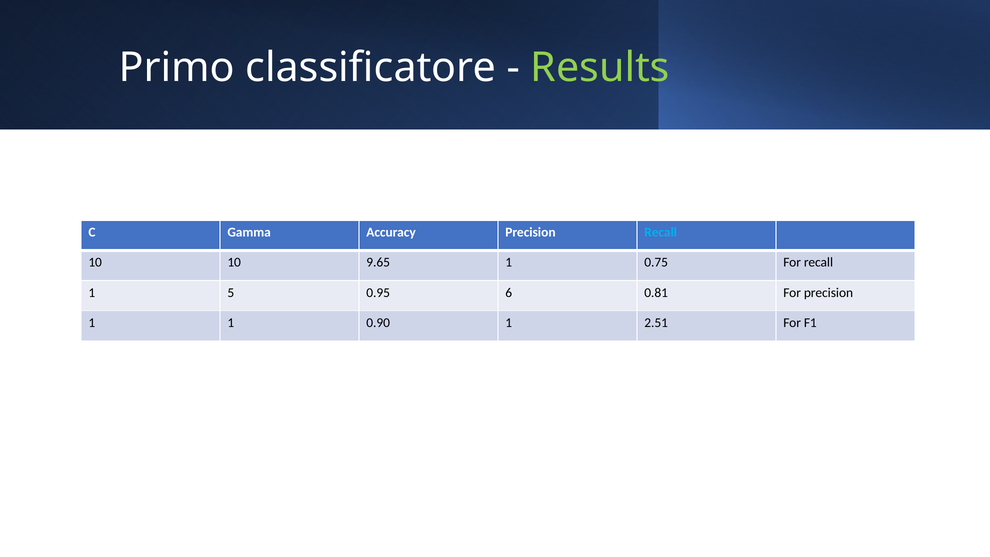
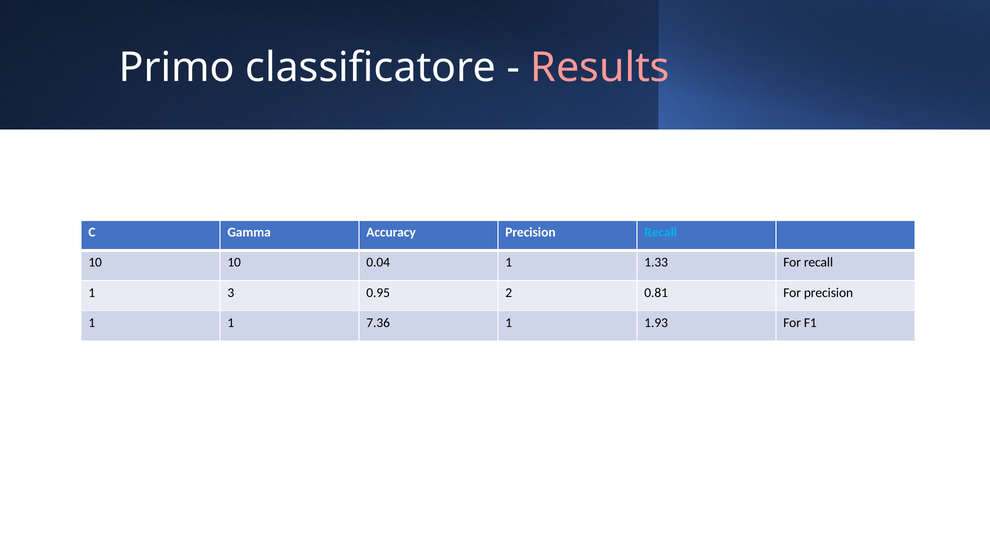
Results colour: light green -> pink (600, 67)
9.65: 9.65 -> 0.04 (378, 262)
0.75: 0.75 -> 1.33 (656, 262)
5: 5 -> 3 (231, 293)
6: 6 -> 2 (509, 293)
0.90: 0.90 -> 7.36 (378, 323)
2.51: 2.51 -> 1.93 (656, 323)
